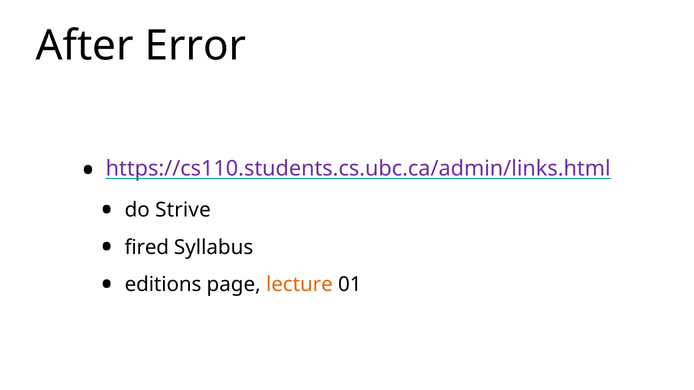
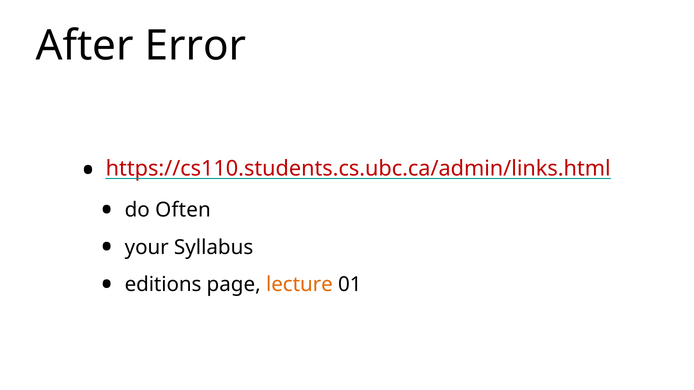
https://cs110.students.cs.ubc.ca/admin/links.html colour: purple -> red (358, 169)
Strive: Strive -> Often (183, 210)
fired: fired -> your (147, 247)
